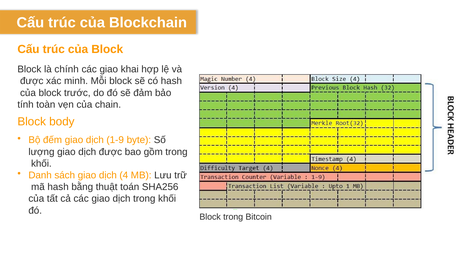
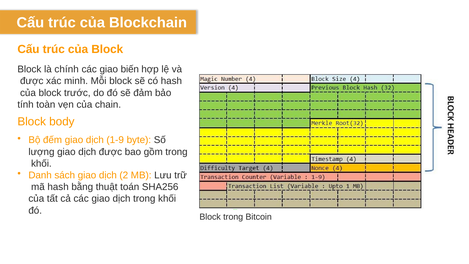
khai: khai -> biến (130, 69)
4: 4 -> 2 (124, 175)
